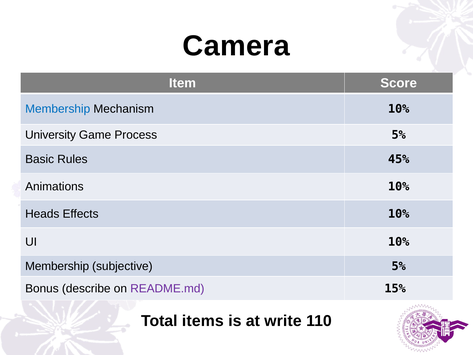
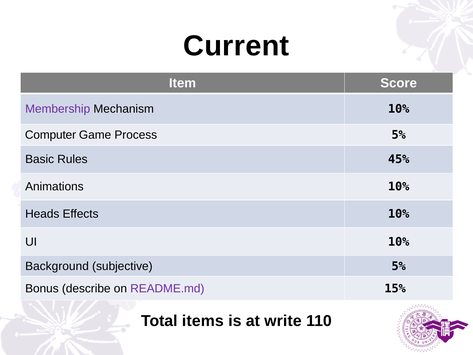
Camera: Camera -> Current (236, 46)
Membership colour: blue -> purple (58, 109)
University: University -> Computer (51, 135)
Membership: Membership -> Background (57, 266)
